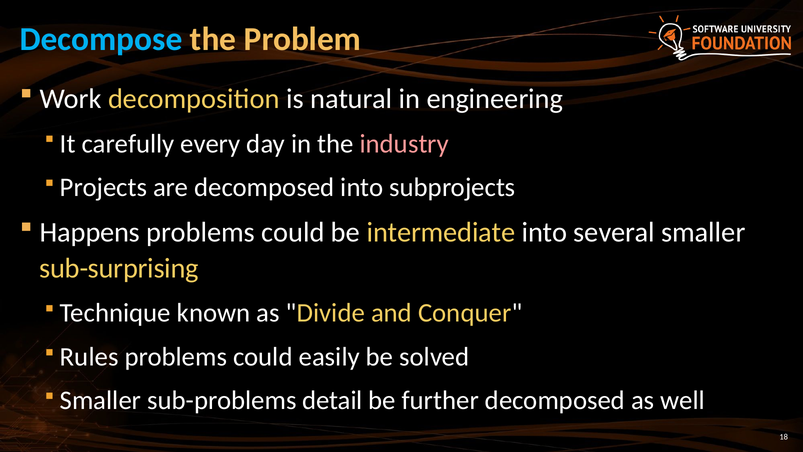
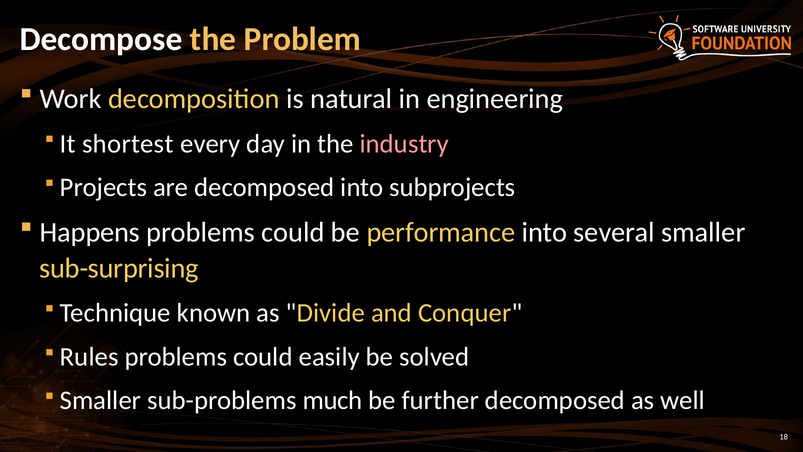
Decompose colour: light blue -> white (101, 39)
carefully: carefully -> shortest (128, 144)
intermediate: intermediate -> performance (441, 232)
detail: detail -> much (333, 400)
